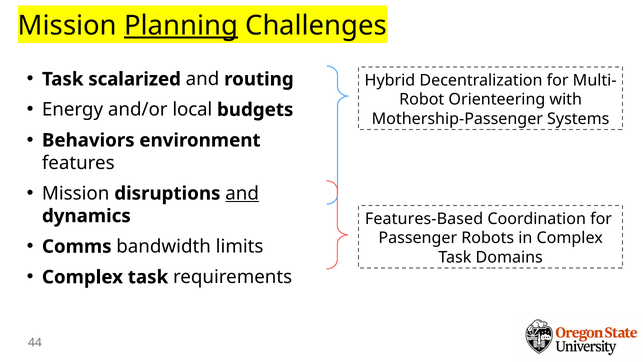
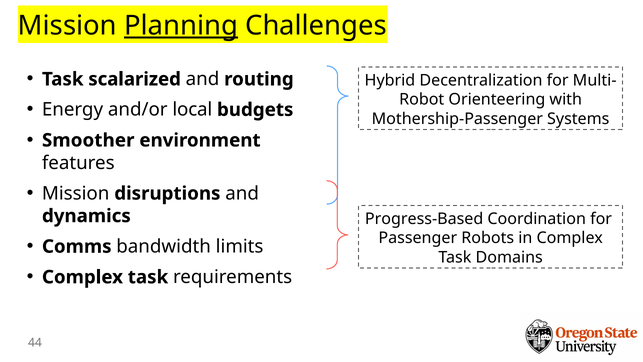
Behaviors: Behaviors -> Smoother (88, 140)
and underline: present -> none (242, 193)
Features-Based: Features-Based -> Progress-Based (424, 219)
